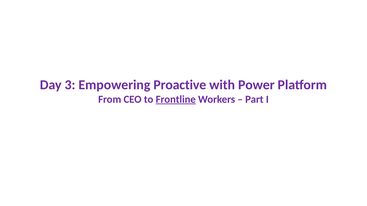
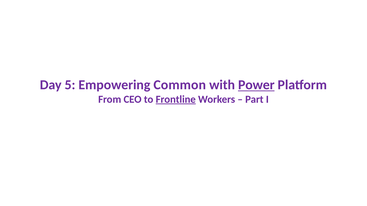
3: 3 -> 5 (70, 85)
Proactive: Proactive -> Common (180, 85)
Power underline: none -> present (256, 85)
